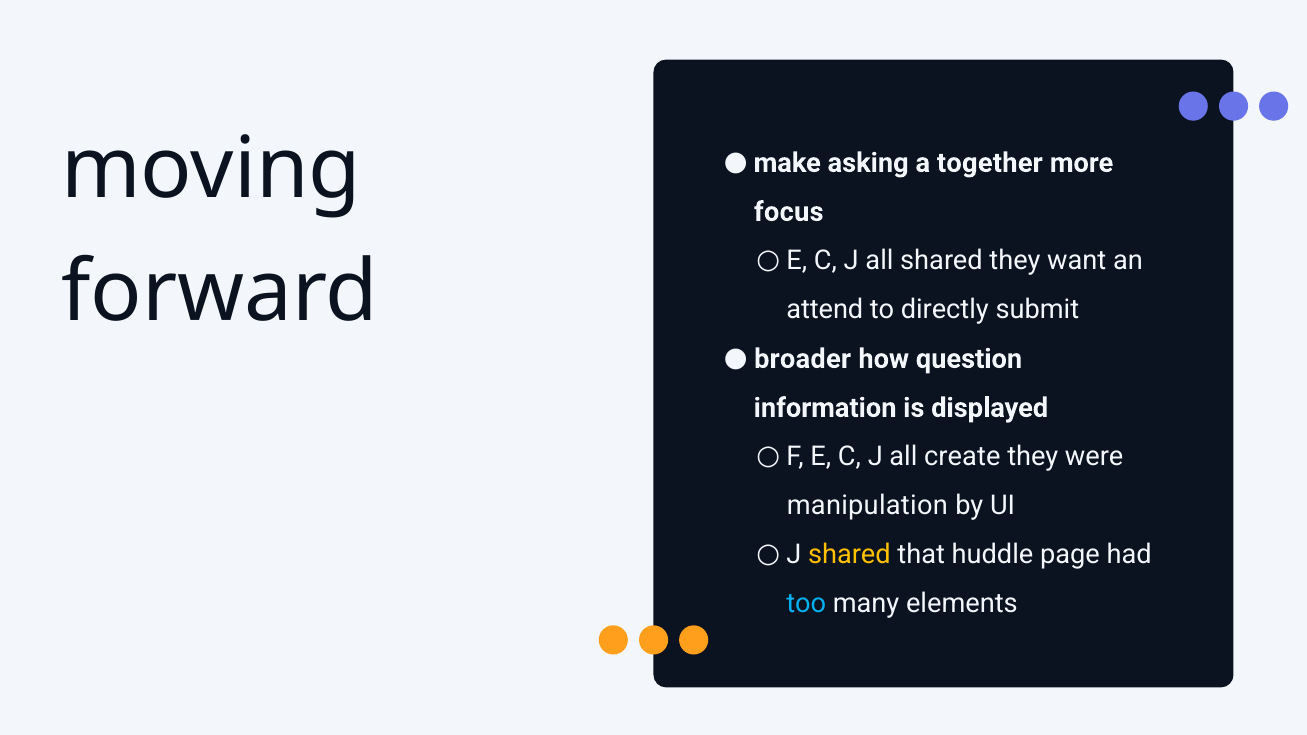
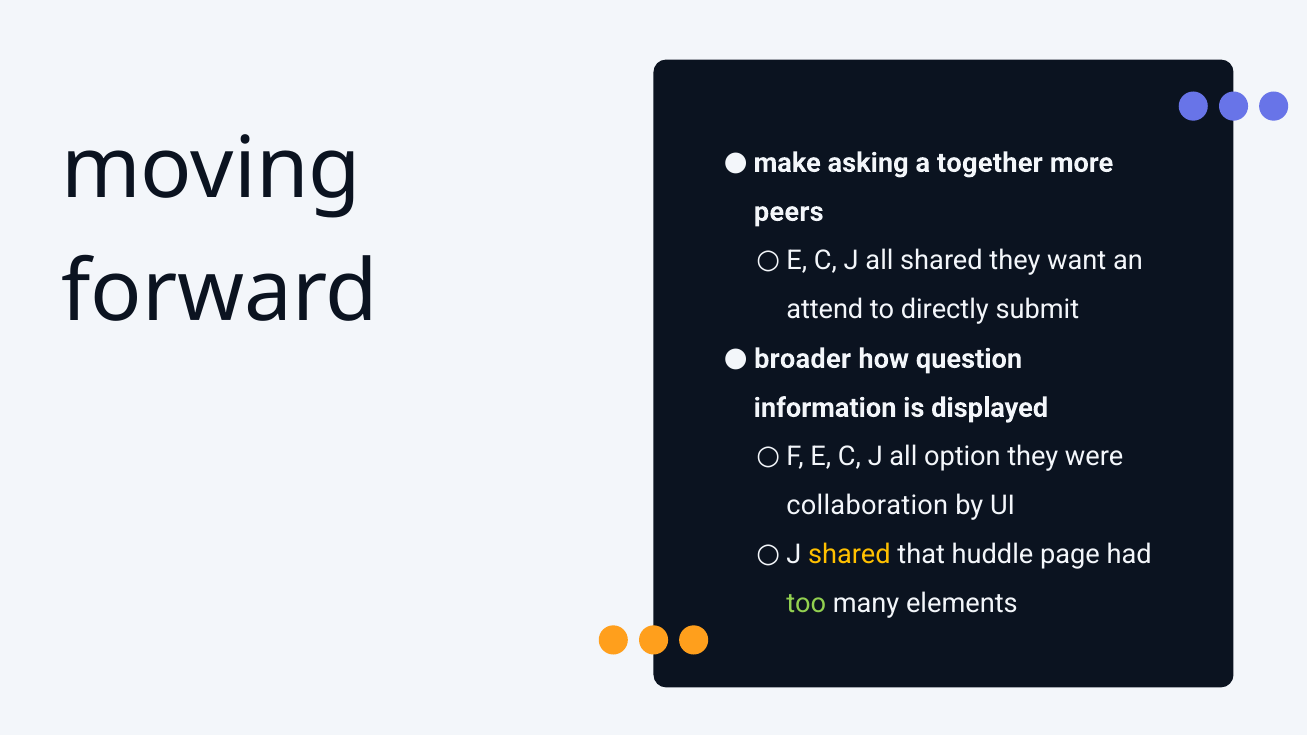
focus: focus -> peers (789, 212)
create: create -> option (962, 457)
manipulation: manipulation -> collaboration (867, 506)
too colour: light blue -> light green (806, 604)
